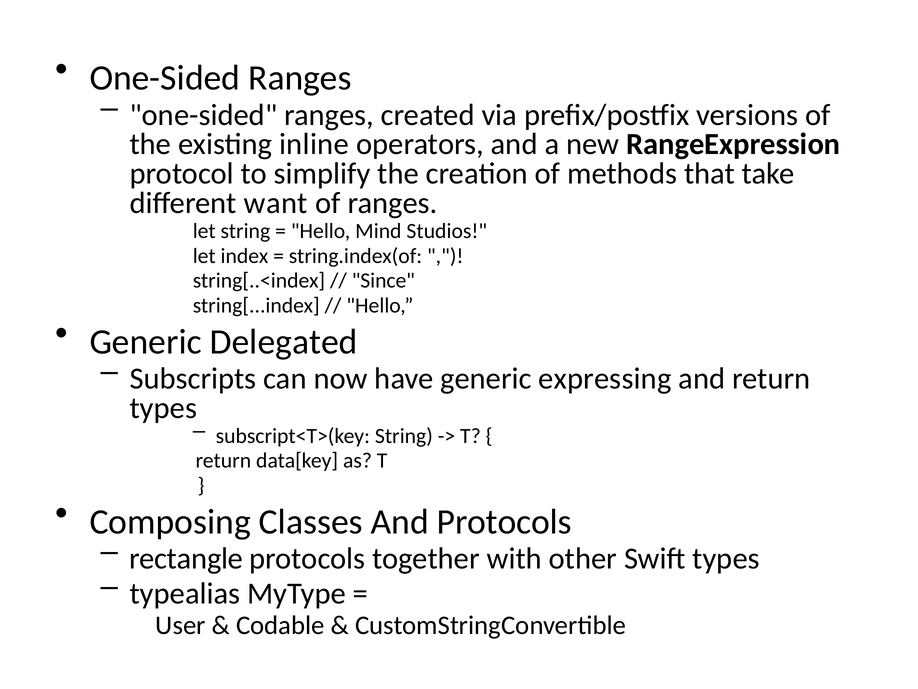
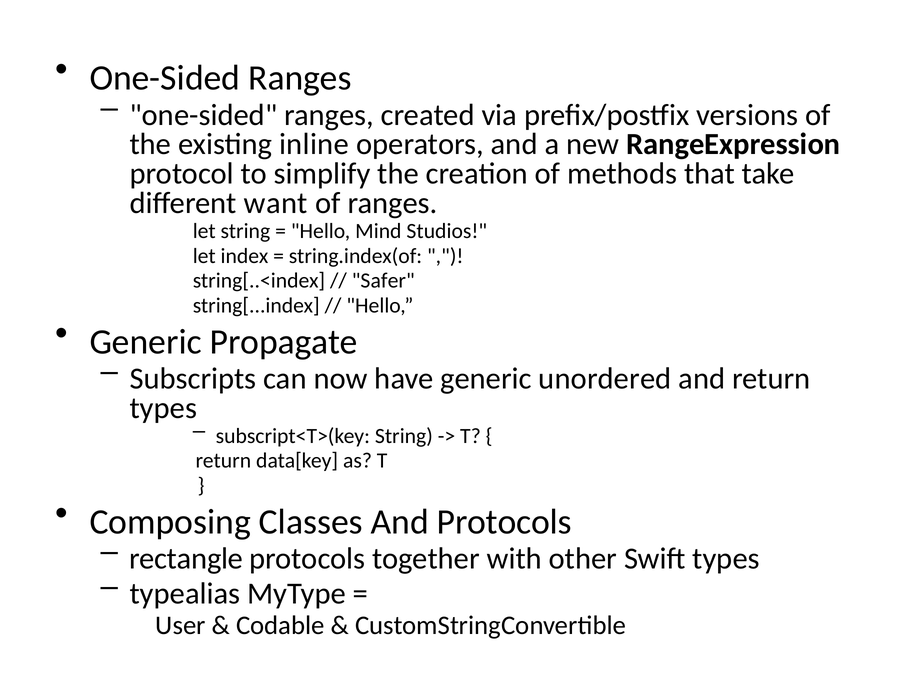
Since: Since -> Safer (383, 281)
Delegated: Delegated -> Propagate (284, 342)
expressing: expressing -> unordered (605, 378)
